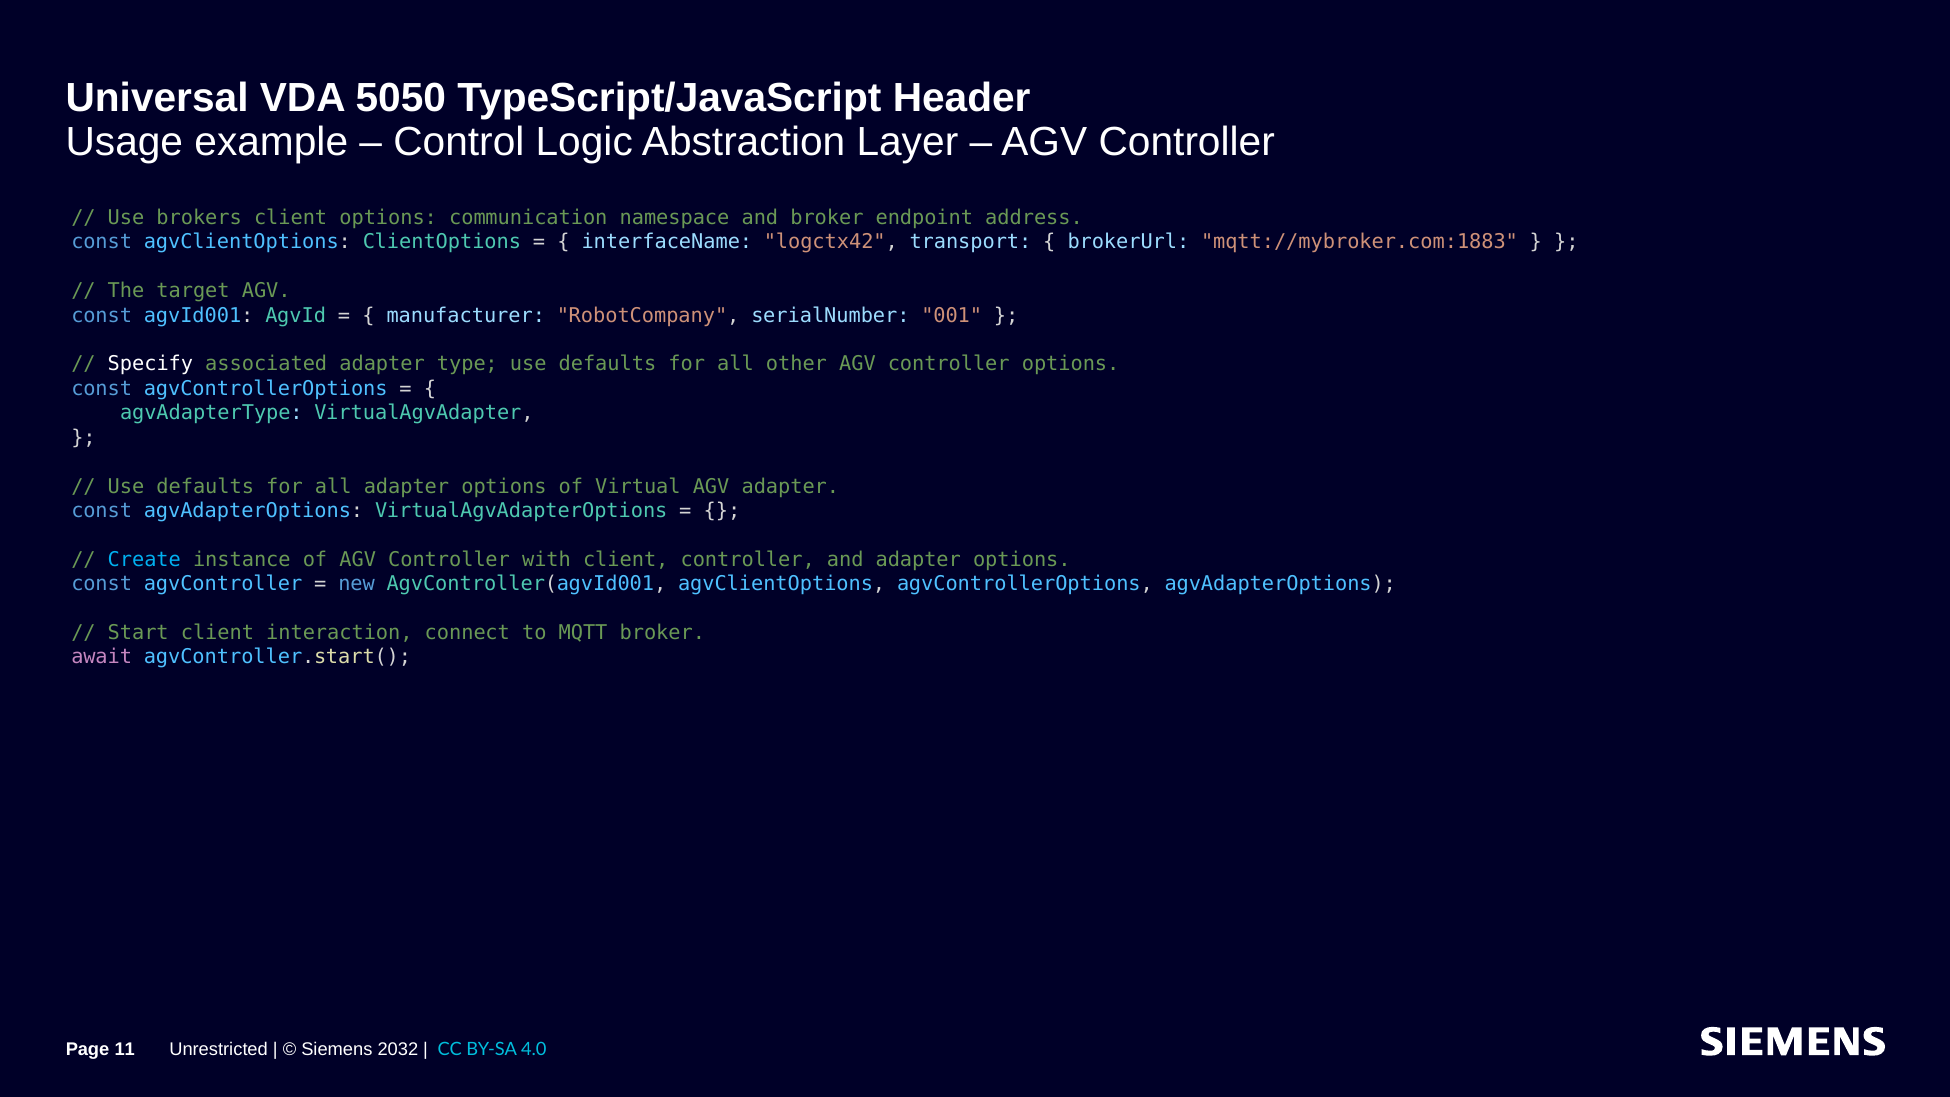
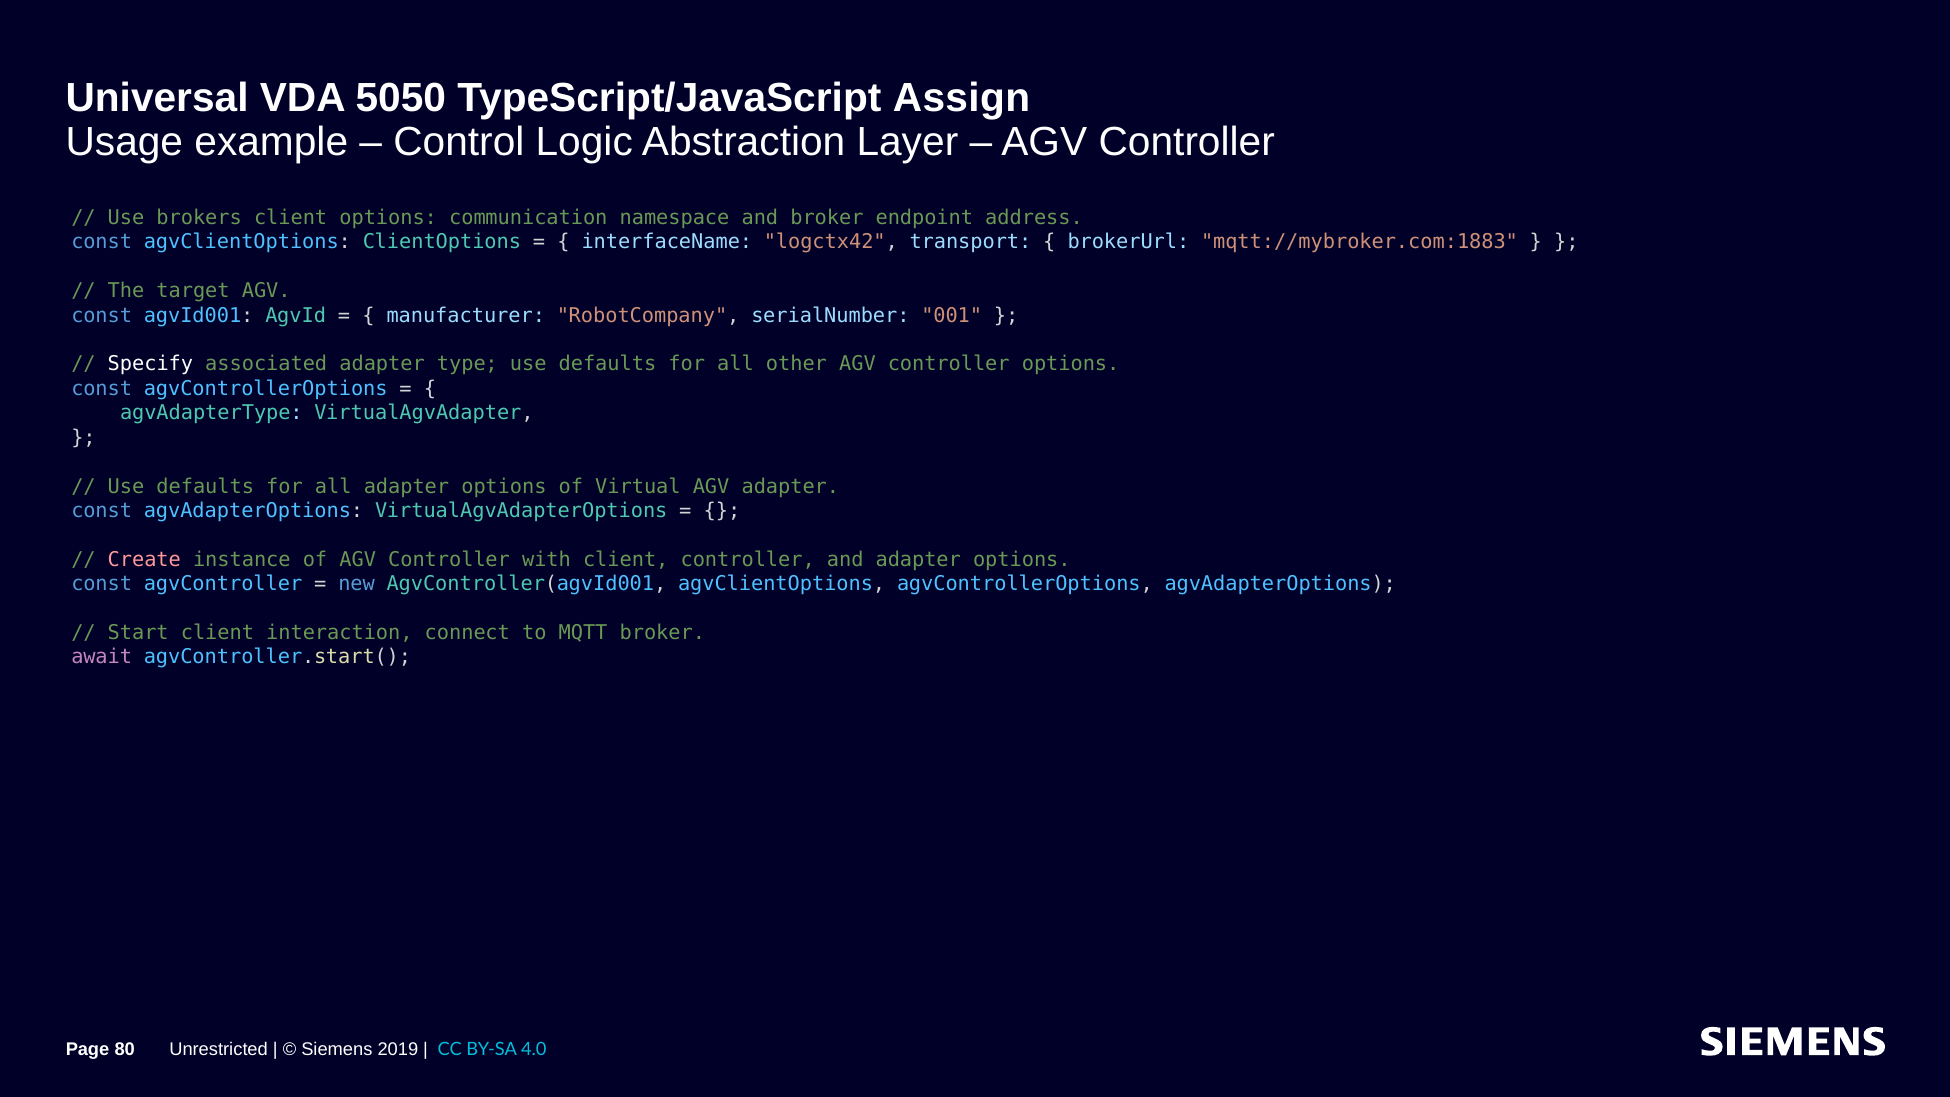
Header: Header -> Assign (961, 98)
Create colour: light blue -> pink (144, 560)
11: 11 -> 80 (125, 1049)
2032: 2032 -> 2019 (398, 1049)
